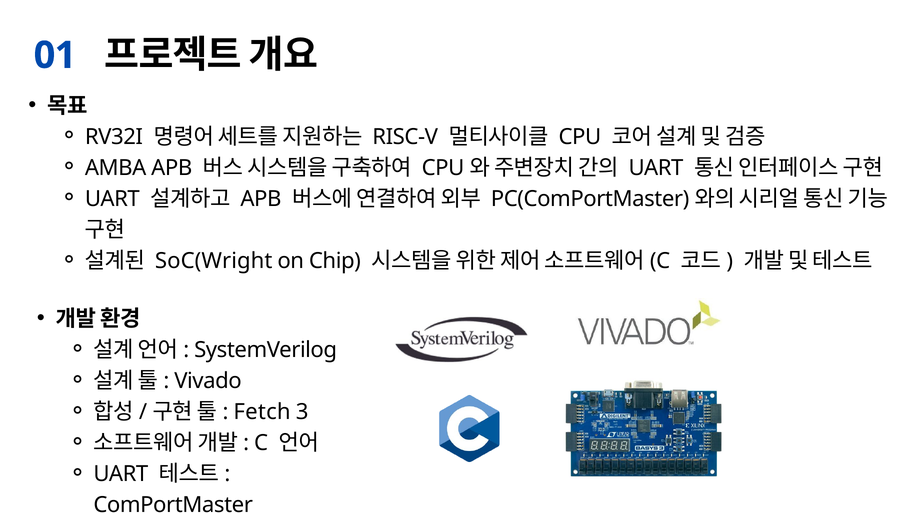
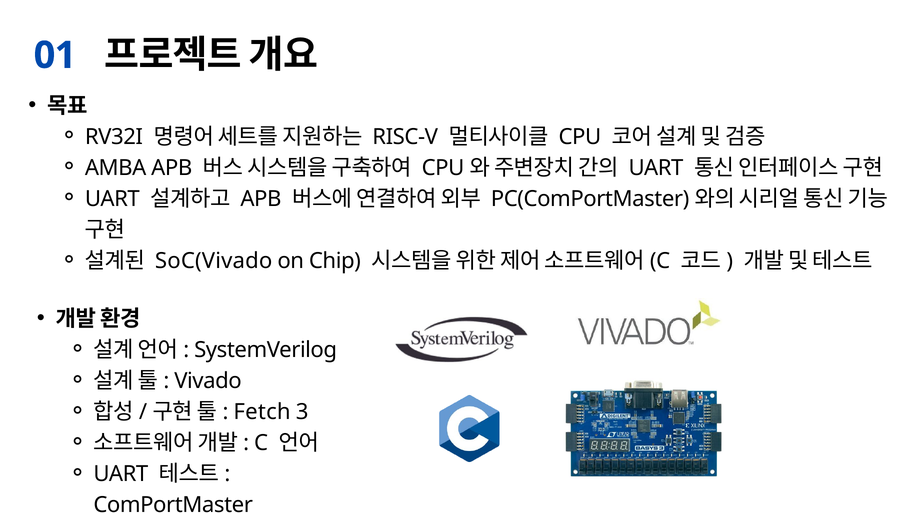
SoC(Wright: SoC(Wright -> SoC(Vivado (214, 261)
